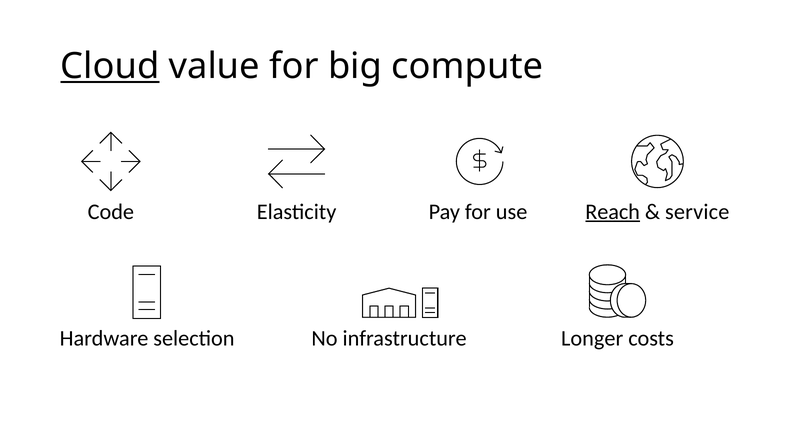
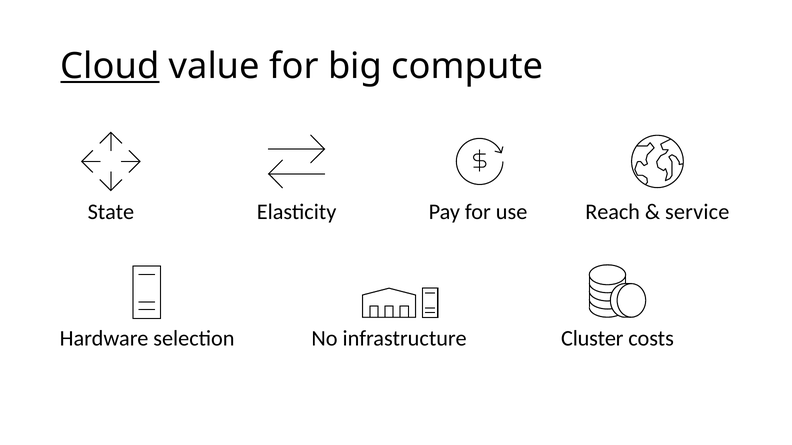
Code: Code -> State (111, 212)
Reach underline: present -> none (613, 212)
Longer: Longer -> Cluster (592, 339)
